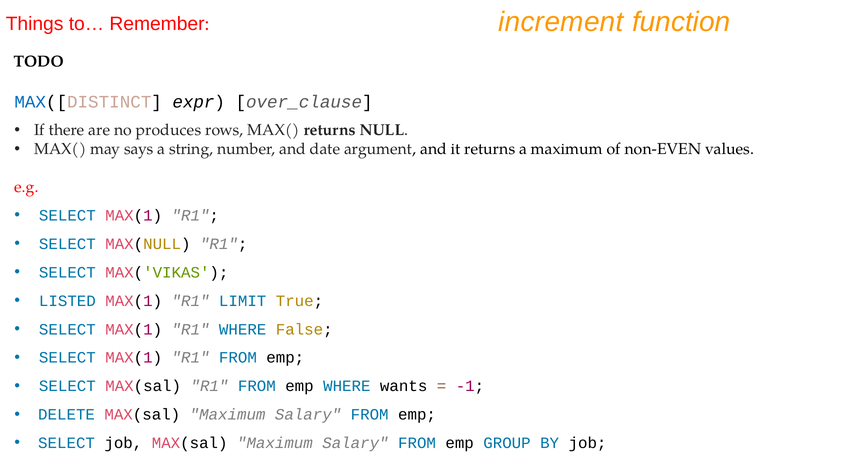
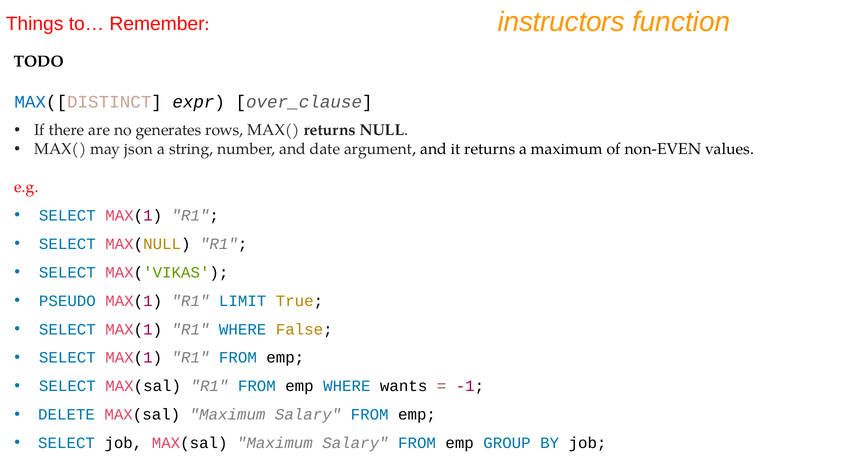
increment: increment -> instructors (561, 22)
produces: produces -> generates (169, 130)
says: says -> json (139, 149)
LISTED: LISTED -> PSEUDO (67, 301)
